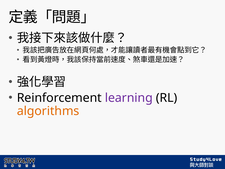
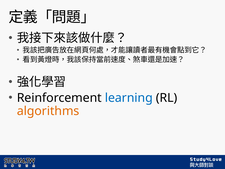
learning colour: purple -> blue (129, 98)
